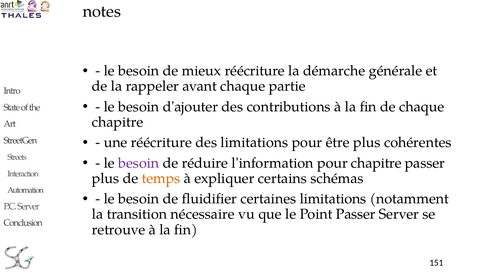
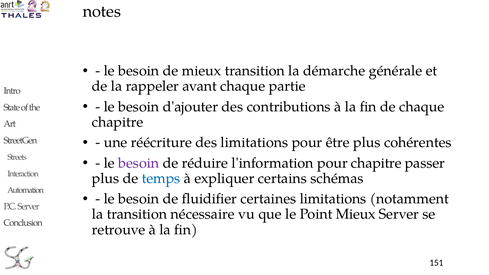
mieux réécriture: réécriture -> transition (255, 71)
temps colour: orange -> blue (161, 178)
Point Passer: Passer -> Mieux (356, 214)
